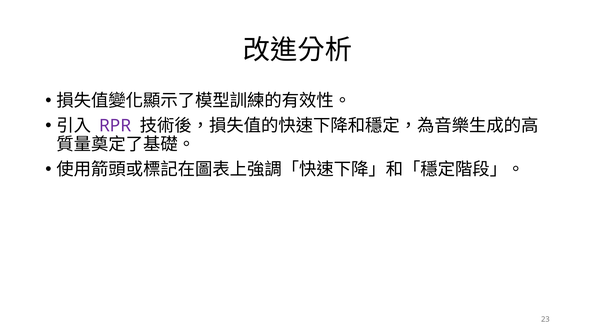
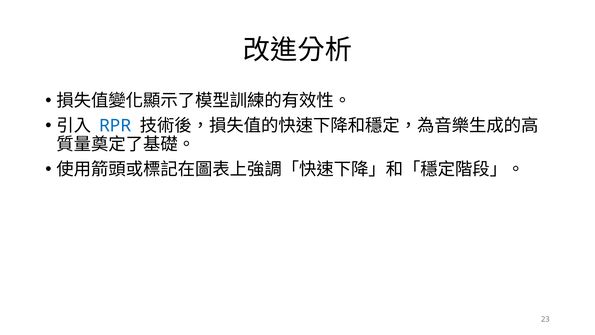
RPR colour: purple -> blue (115, 126)
